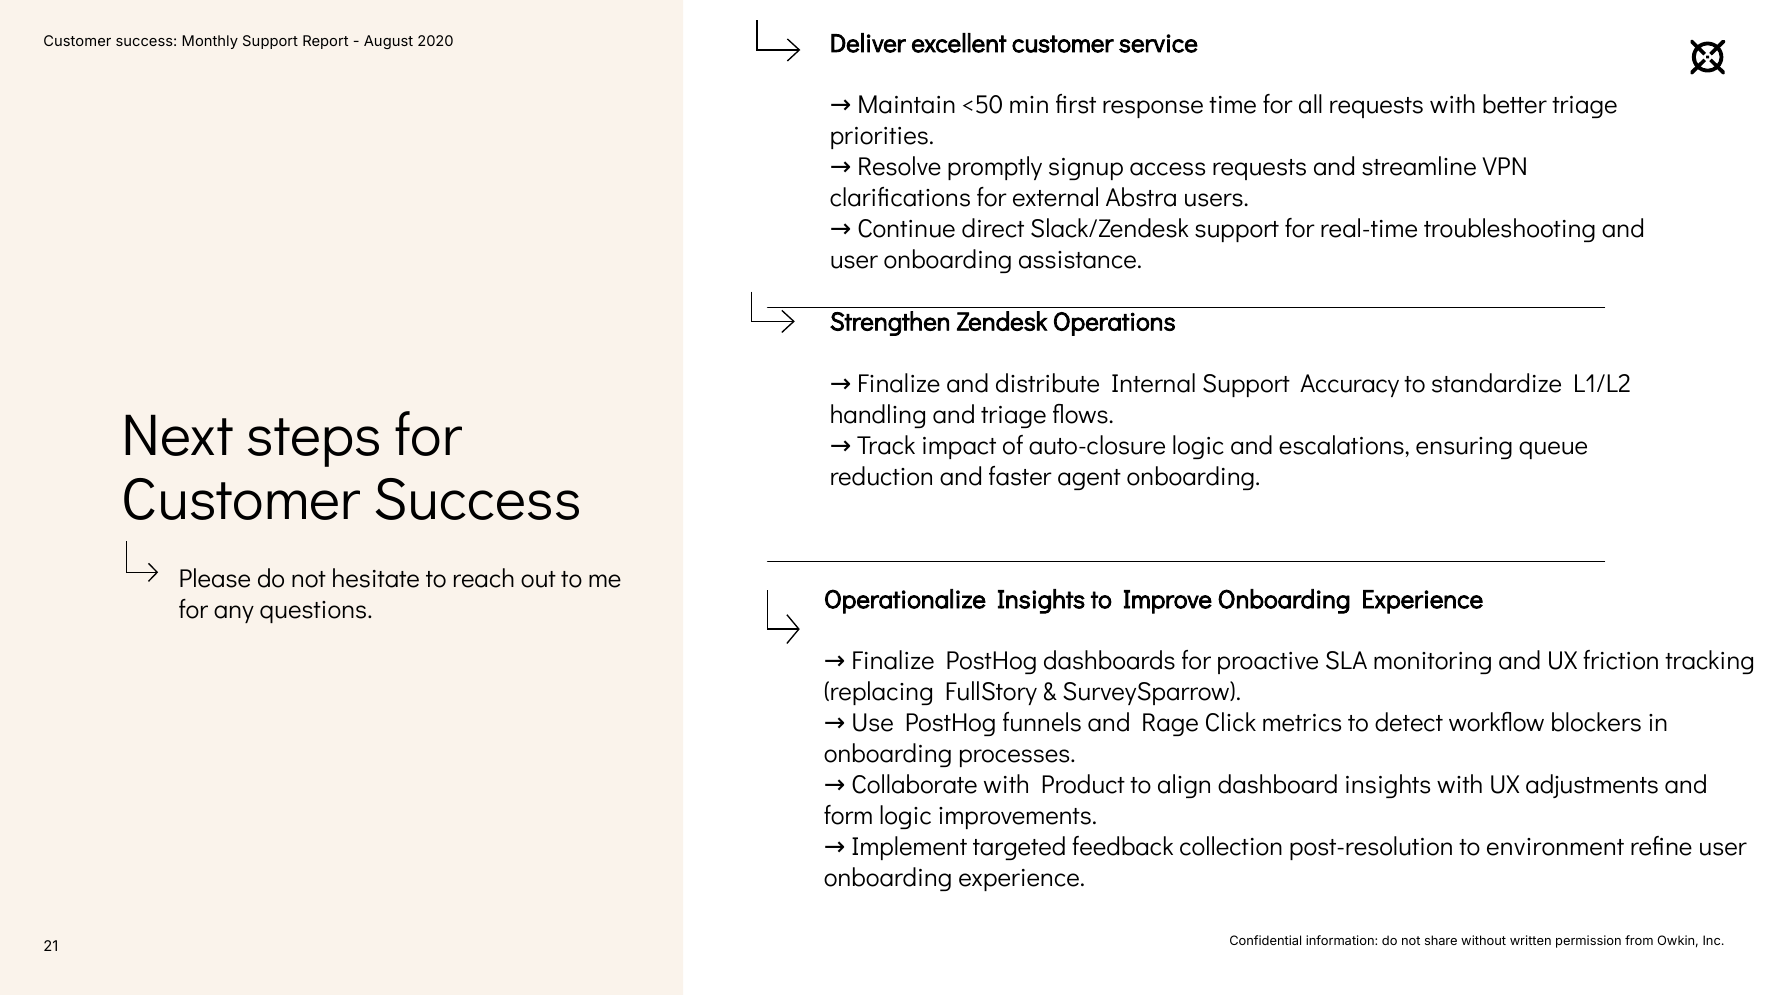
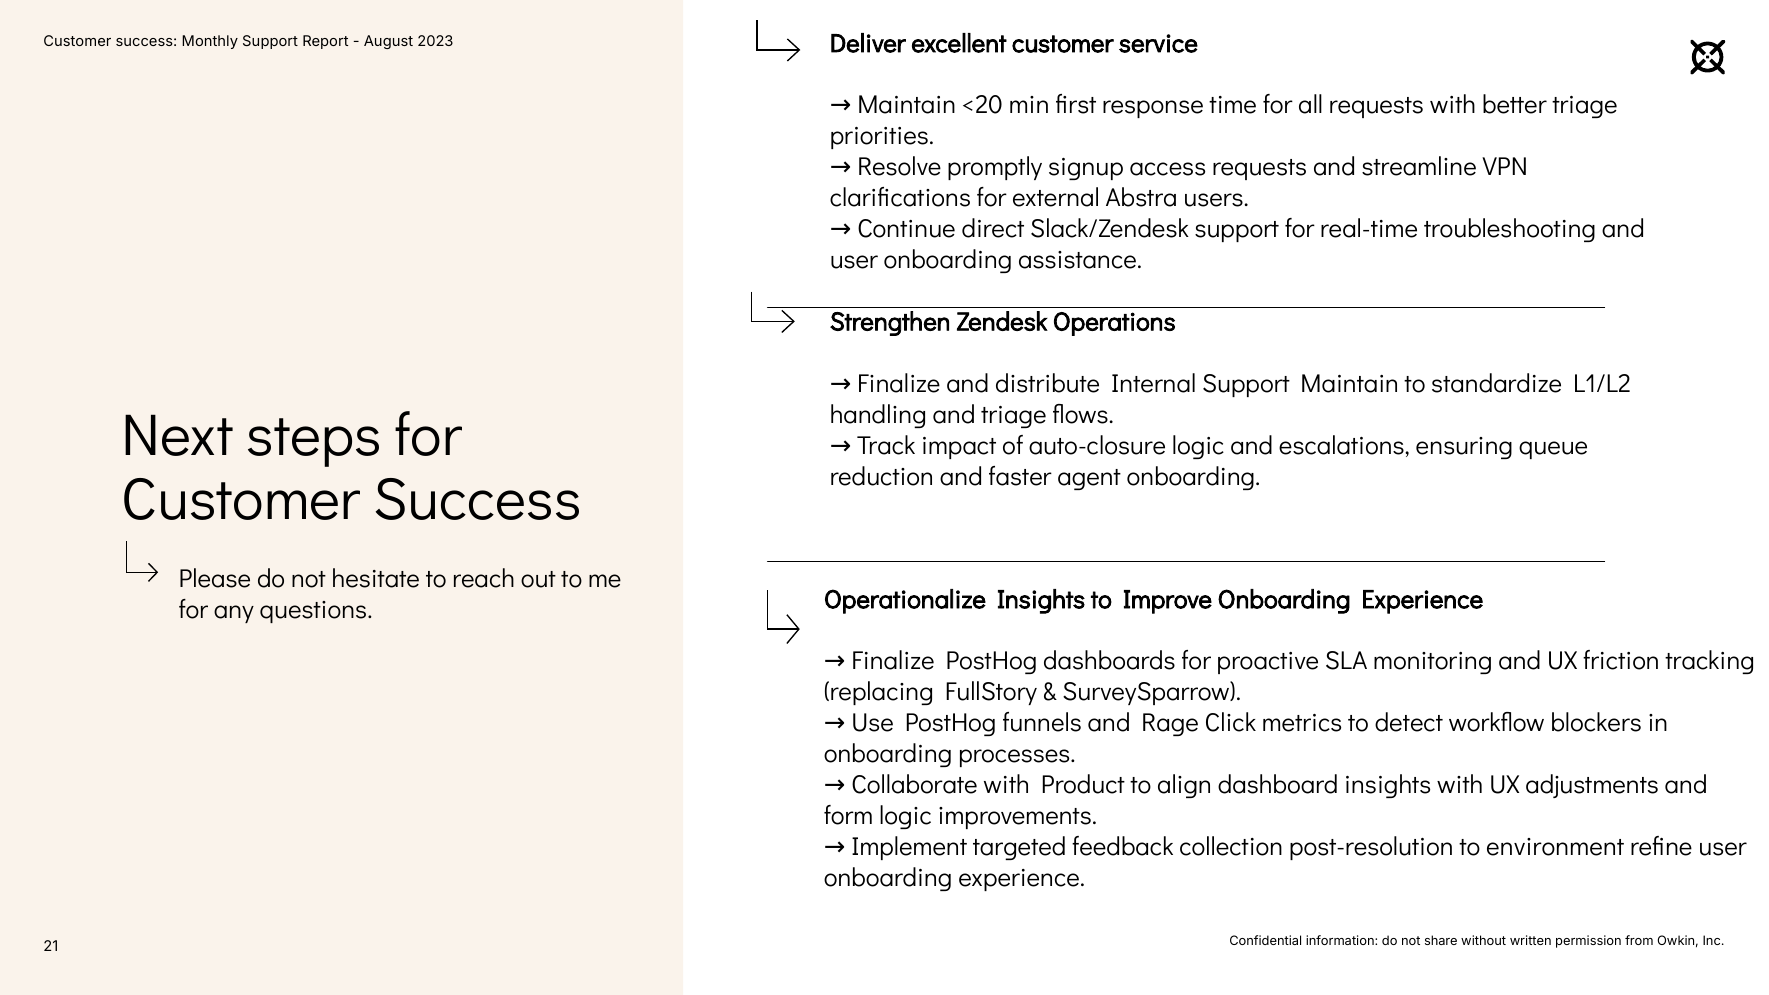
2020: 2020 -> 2023 (435, 42)
<50: <50 -> <20 (982, 105)
Accuracy: Accuracy -> Maintain (1350, 384)
